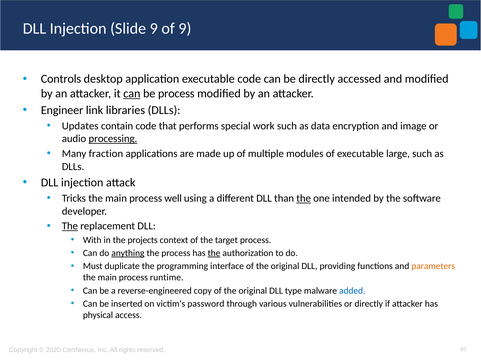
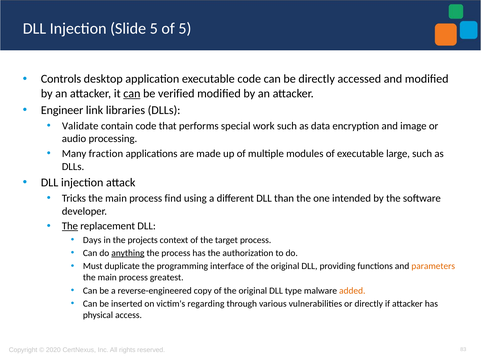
Slide 9: 9 -> 5 (154, 29)
of 9: 9 -> 5 (185, 29)
be process: process -> verified (176, 93)
Updates: Updates -> Validate (80, 126)
processing underline: present -> none (113, 139)
well: well -> find (173, 198)
the underline: present -> none (304, 198)
With: With -> Days (92, 240)
the underline: present -> none (214, 253)
runtime: runtime -> greatest (167, 277)
added colour: blue -> orange (352, 290)
password: password -> regarding (206, 304)
